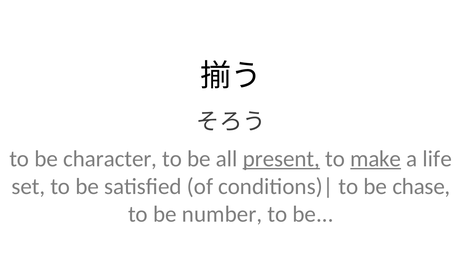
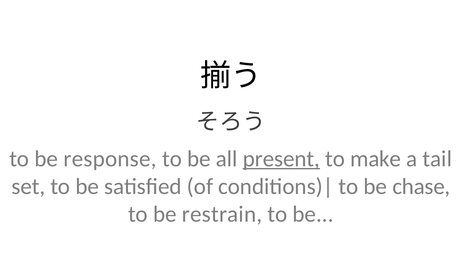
character: character -> response (110, 159)
make underline: present -> none (376, 159)
life: life -> tail (437, 159)
number: number -> restrain (222, 214)
